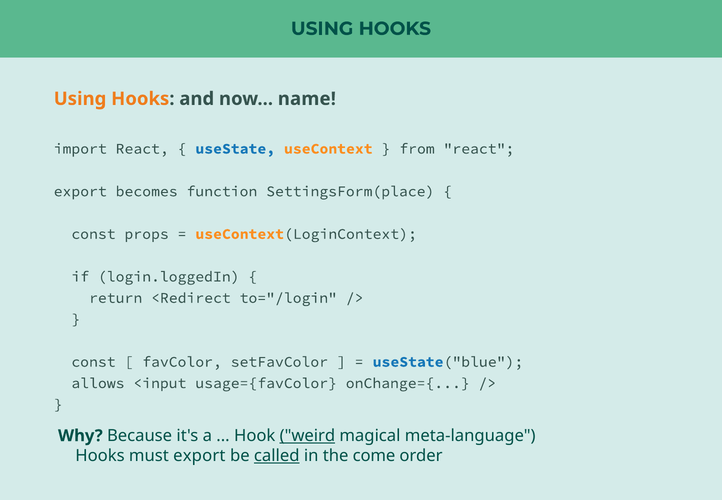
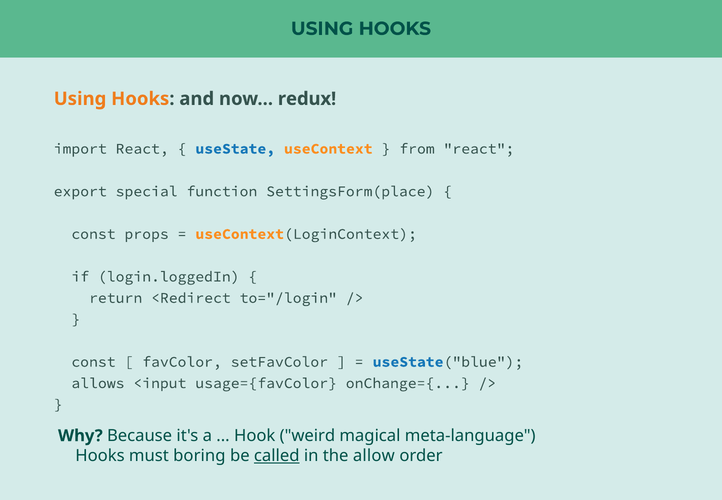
name: name -> redux (307, 99)
becomes: becomes -> special (147, 191)
weird underline: present -> none (307, 436)
must export: export -> boring (199, 456)
come: come -> allow (374, 456)
